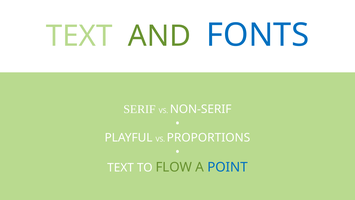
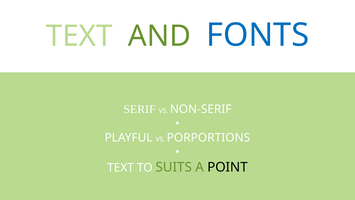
PROPORTIONS: PROPORTIONS -> PORPORTIONS (208, 137)
FLOW: FLOW -> SUITS (174, 167)
POINT colour: blue -> black (227, 167)
